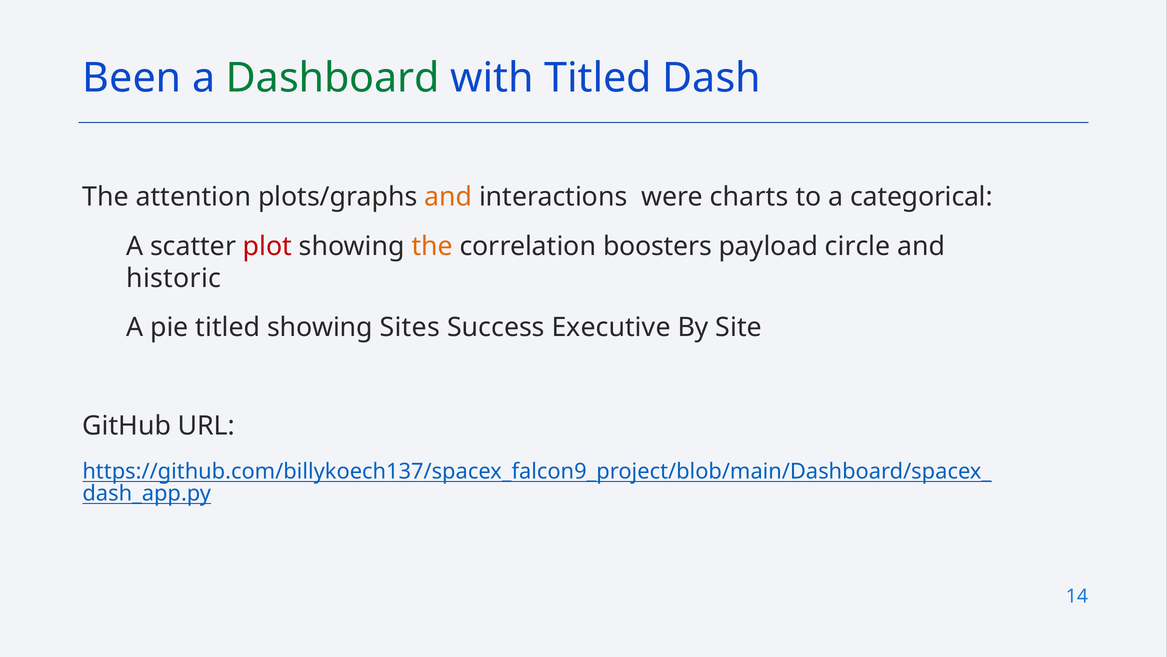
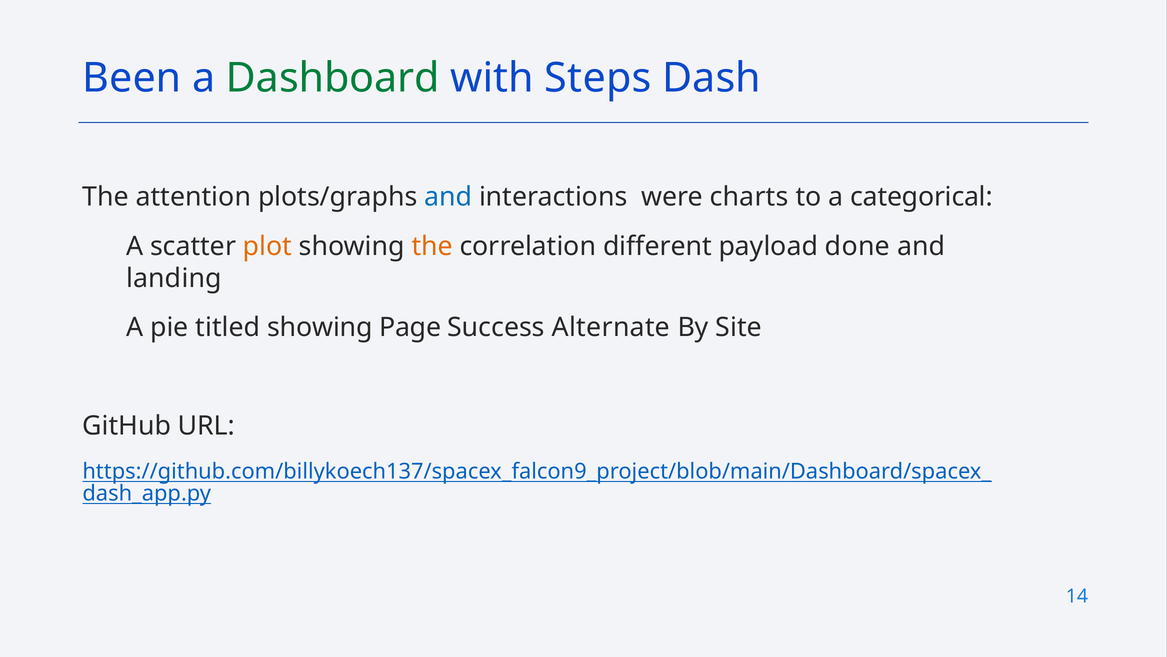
with Titled: Titled -> Steps (598, 78)
and colour: orange -> blue (448, 197)
plot colour: red -> orange (268, 246)
boosters: boosters -> different (657, 246)
circle: circle -> done (858, 246)
historic: historic -> landing (174, 278)
Sites: Sites -> Page (410, 327)
Executive: Executive -> Alternate (611, 327)
